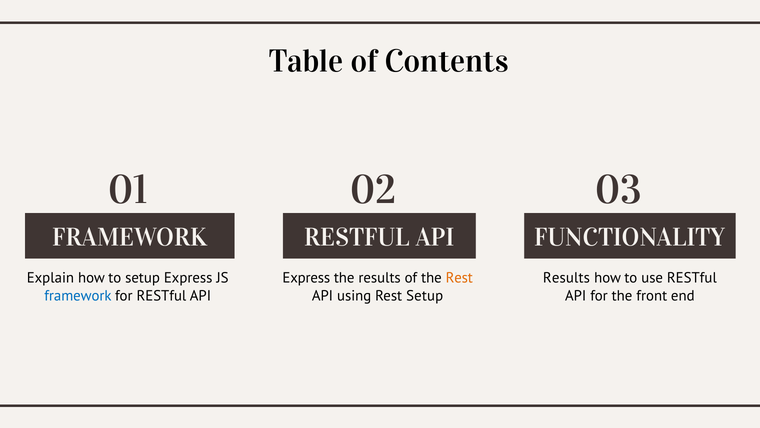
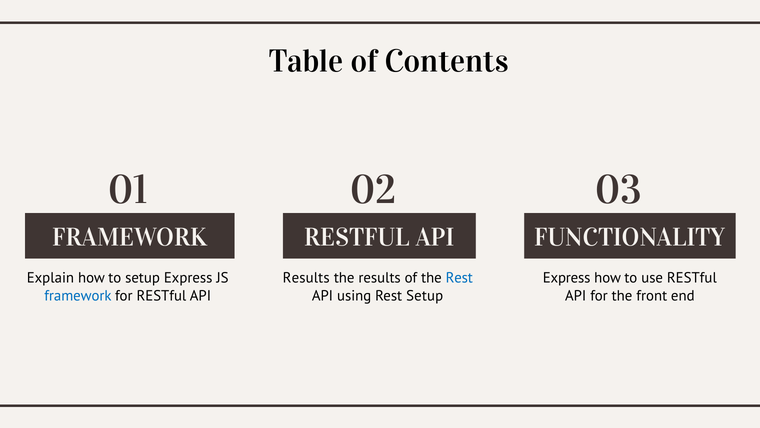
Express: Express -> Results (306, 278)
Rest colour: orange -> blue (459, 278)
Results: Results -> Express (567, 278)
